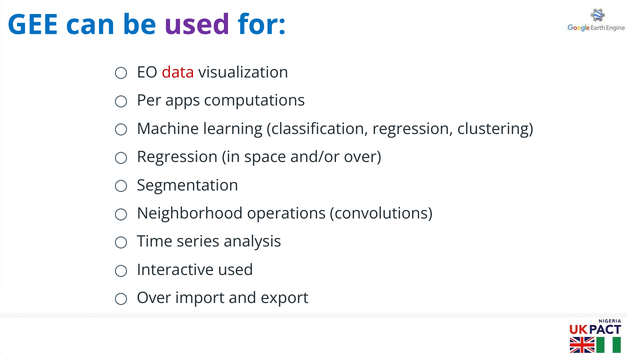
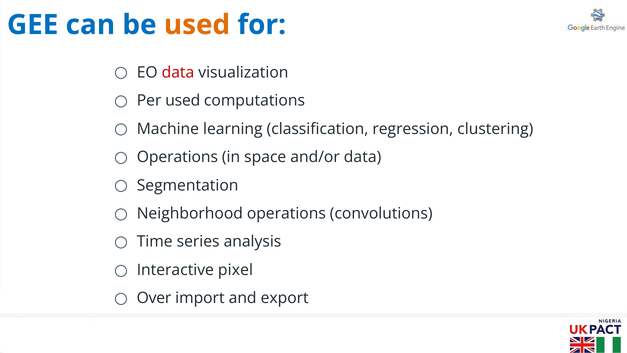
used colour: purple -> orange (197, 25)
Per apps: apps -> used (183, 101)
Regression: Regression -> Operations (177, 157)
and/or over: over -> data (363, 157)
Interactive used: used -> pixel (236, 270)
